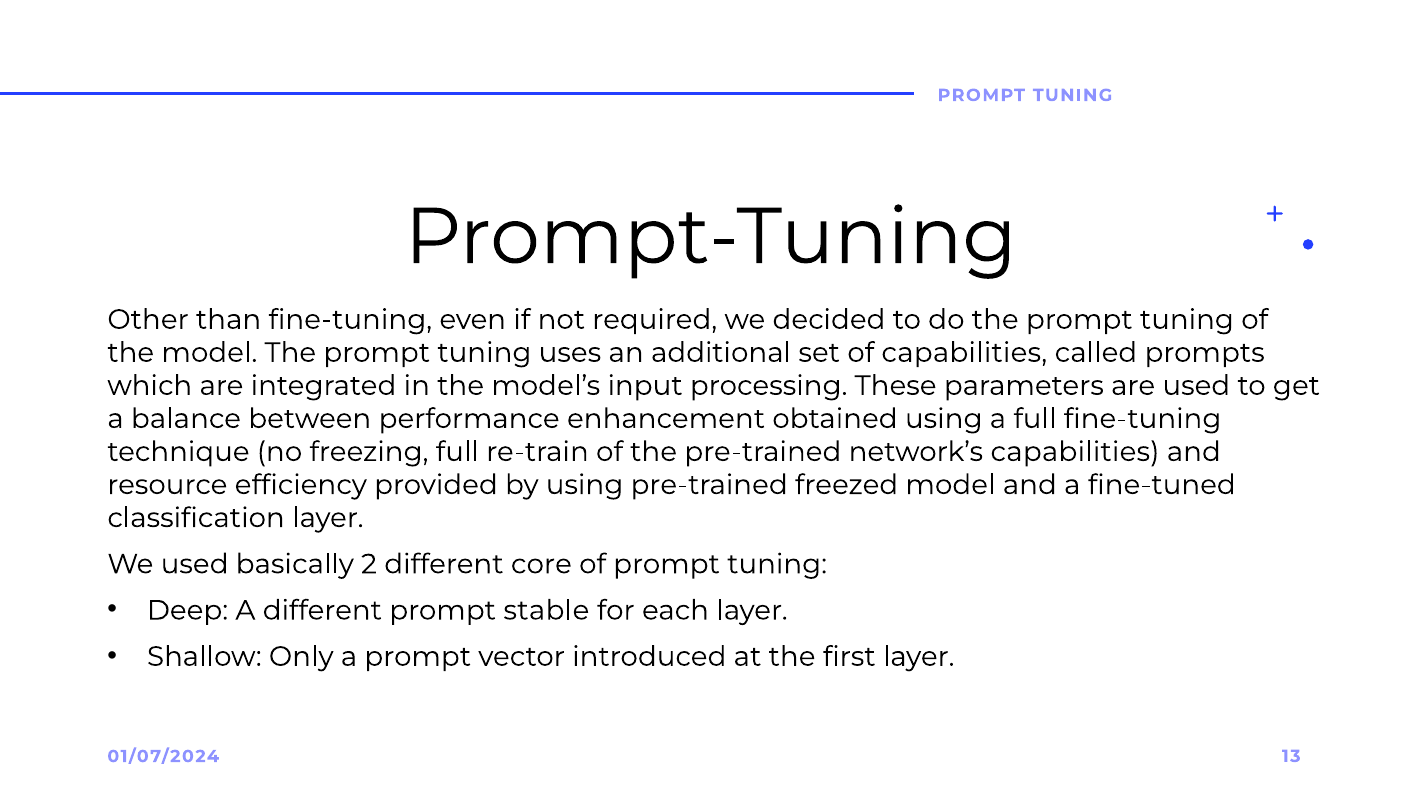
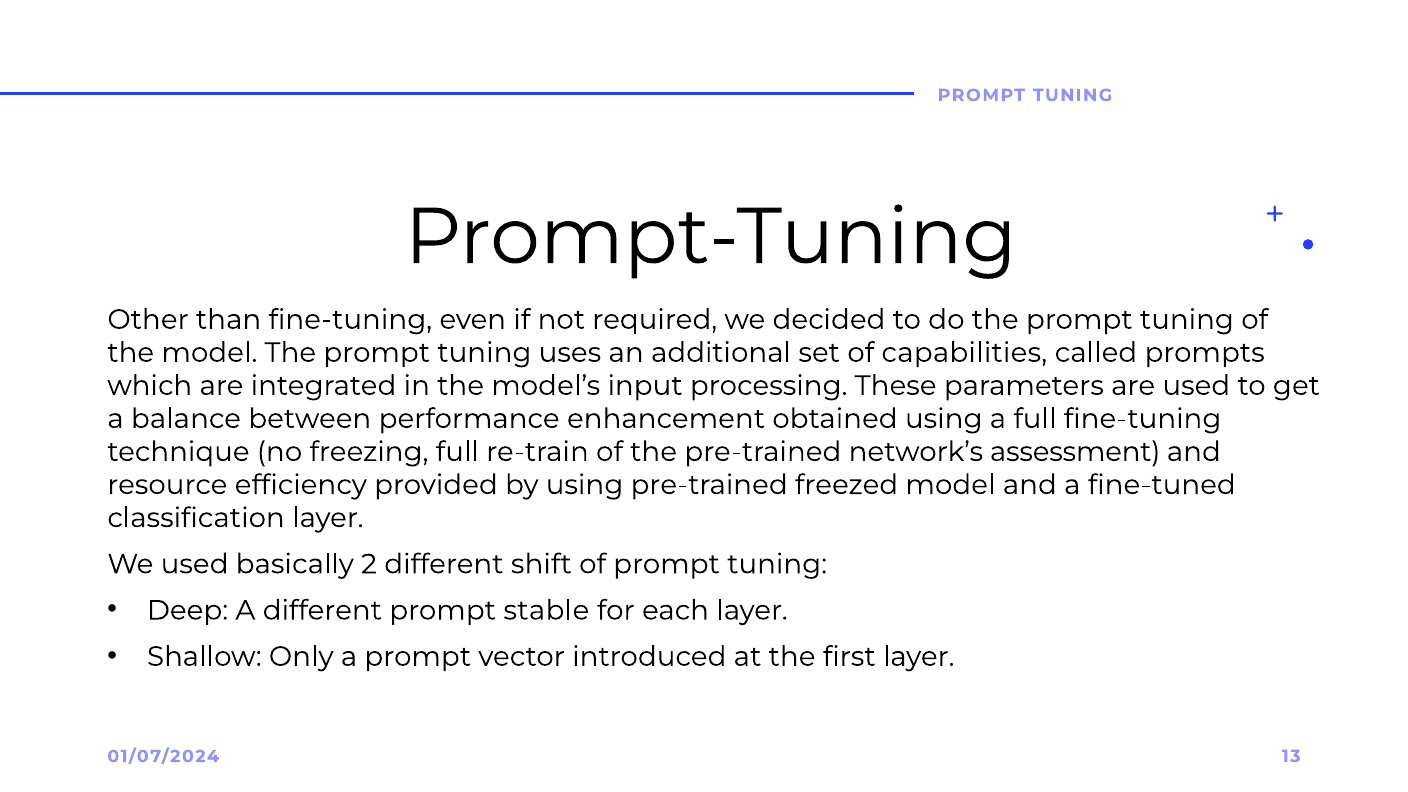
network’s capabilities: capabilities -> assessment (1075, 452)
core: core -> shift (541, 564)
